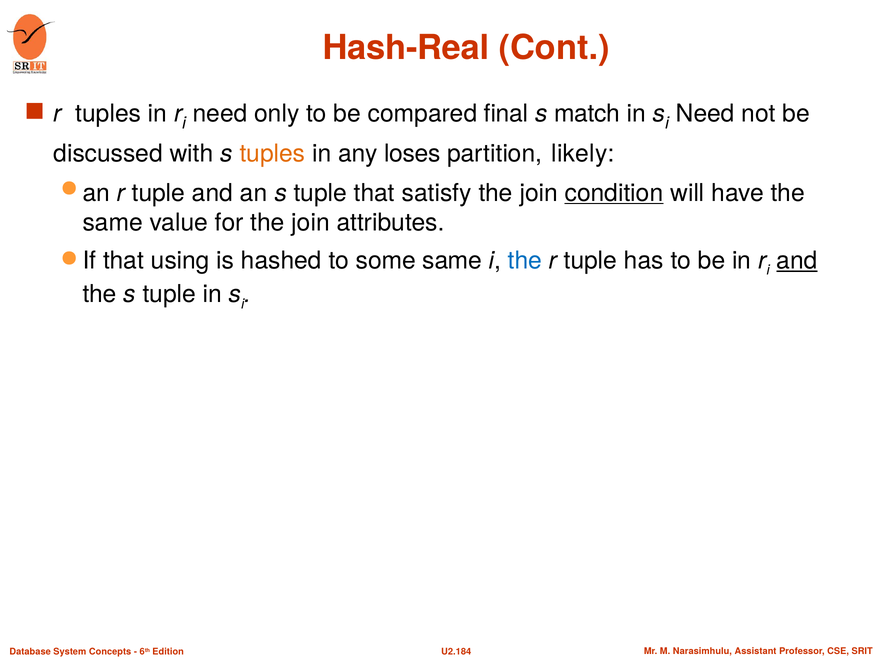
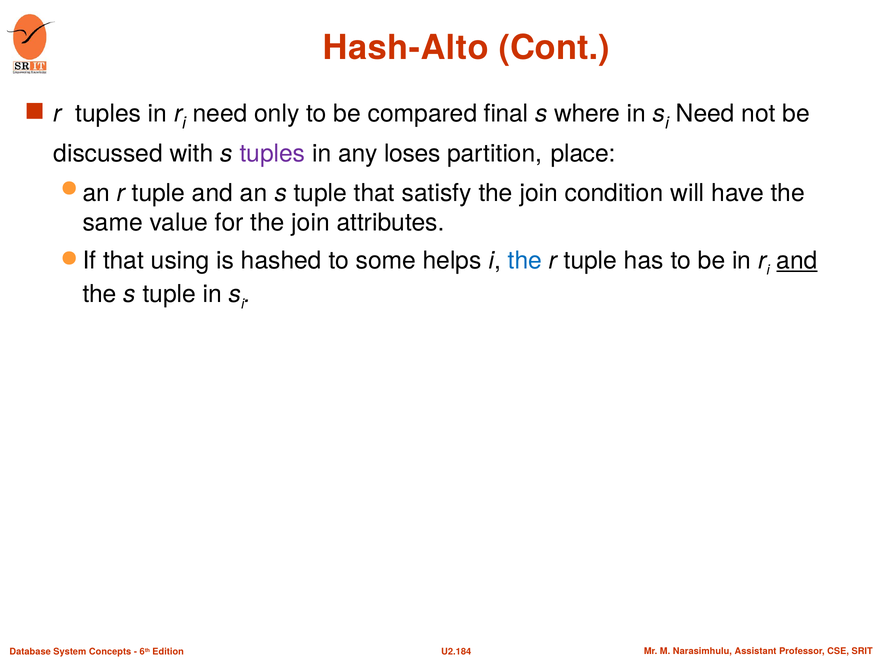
Hash-Real: Hash-Real -> Hash-Alto (406, 48)
match: match -> where (587, 113)
tuples colour: orange -> purple (272, 154)
likely: likely -> place (583, 154)
condition underline: present -> none (614, 193)
some same: same -> helps (452, 261)
